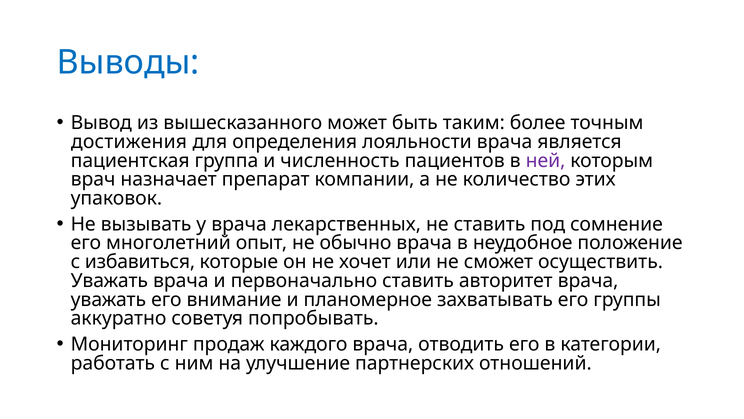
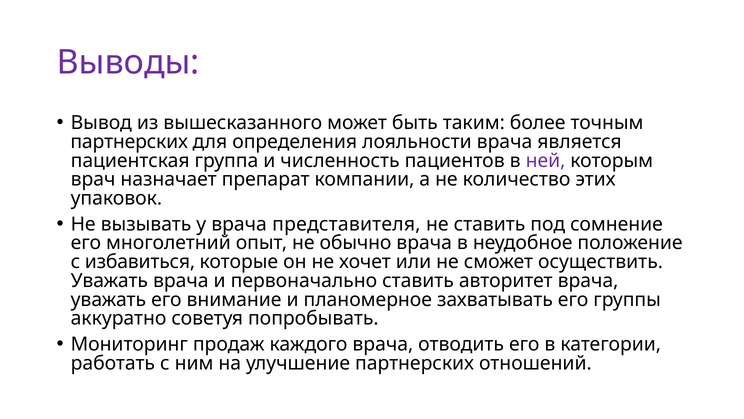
Выводы colour: blue -> purple (128, 62)
достижения: достижения -> партнерских (129, 142)
лекарственных: лекарственных -> представителя (346, 224)
